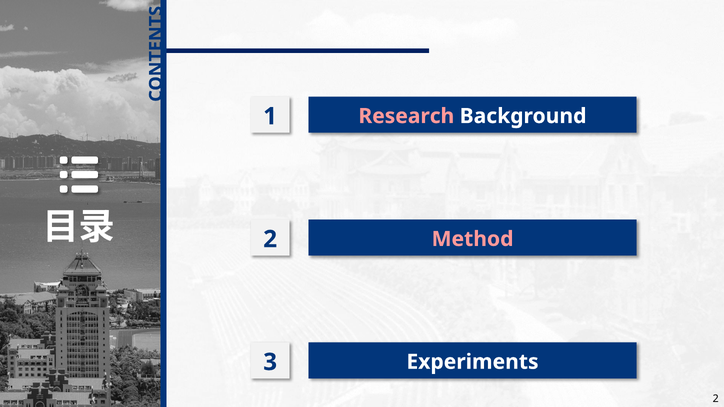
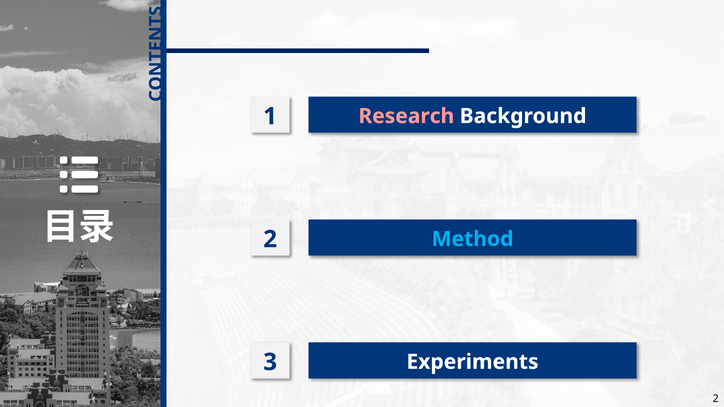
Method colour: pink -> light blue (473, 239)
